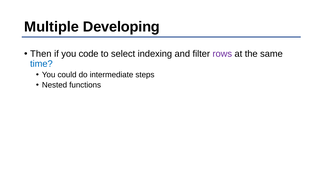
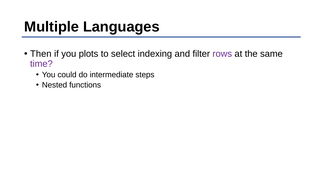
Developing: Developing -> Languages (121, 27)
code: code -> plots (89, 54)
time colour: blue -> purple (41, 64)
